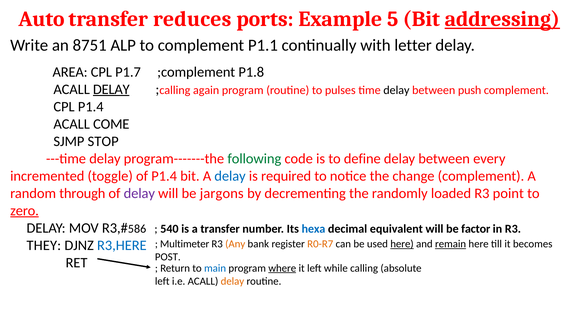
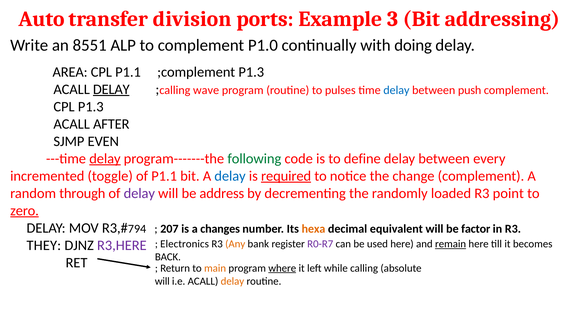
reduces: reduces -> division (192, 19)
5: 5 -> 3 (393, 19)
addressing underline: present -> none (502, 19)
8751: 8751 -> 8551 (90, 45)
P1.1: P1.1 -> P1.0 (263, 45)
letter: letter -> doing (413, 45)
CPL P1.7: P1.7 -> P1.1 (128, 72)
;complement P1.8: P1.8 -> P1.3 (251, 72)
again: again -> wave (206, 90)
delay colour: black -> blue (396, 90)
CPL P1.4: P1.4 -> P1.3 (91, 107)
COME: COME -> AFTER (111, 124)
STOP: STOP -> EVEN (103, 141)
delay underline: none -> present (105, 158)
of P1.4: P1.4 -> P1.1 (164, 176)
required underline: none -> present (286, 176)
jargons: jargons -> address (222, 193)
586: 586 -> 794 (137, 228)
540: 540 -> 207 (169, 228)
a transfer: transfer -> changes (220, 228)
hexa colour: blue -> orange (313, 228)
R3,HERE colour: blue -> purple (122, 245)
Multimeter: Multimeter -> Electronics (185, 244)
R0-R7 colour: orange -> purple (320, 244)
here underline: present -> none (402, 244)
POST: POST -> BACK (168, 257)
main colour: blue -> orange (215, 268)
left: left -> will (162, 281)
